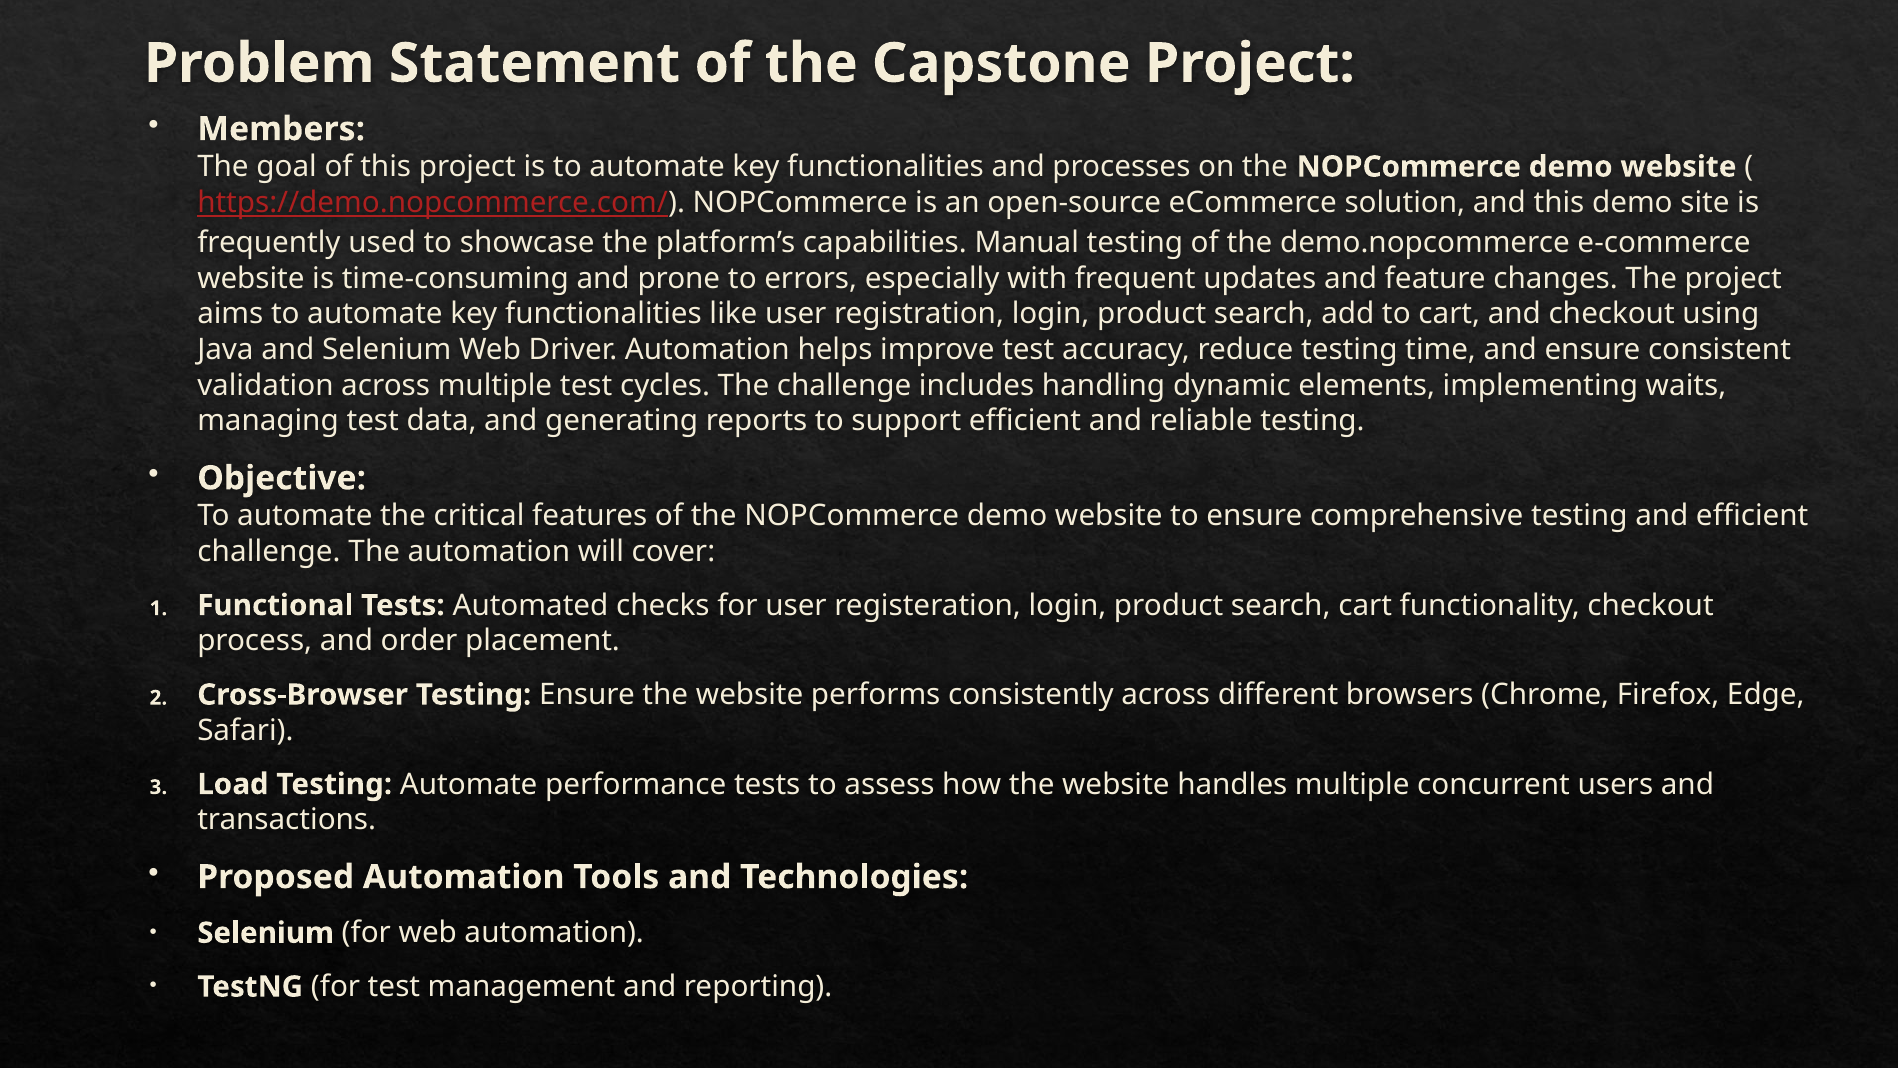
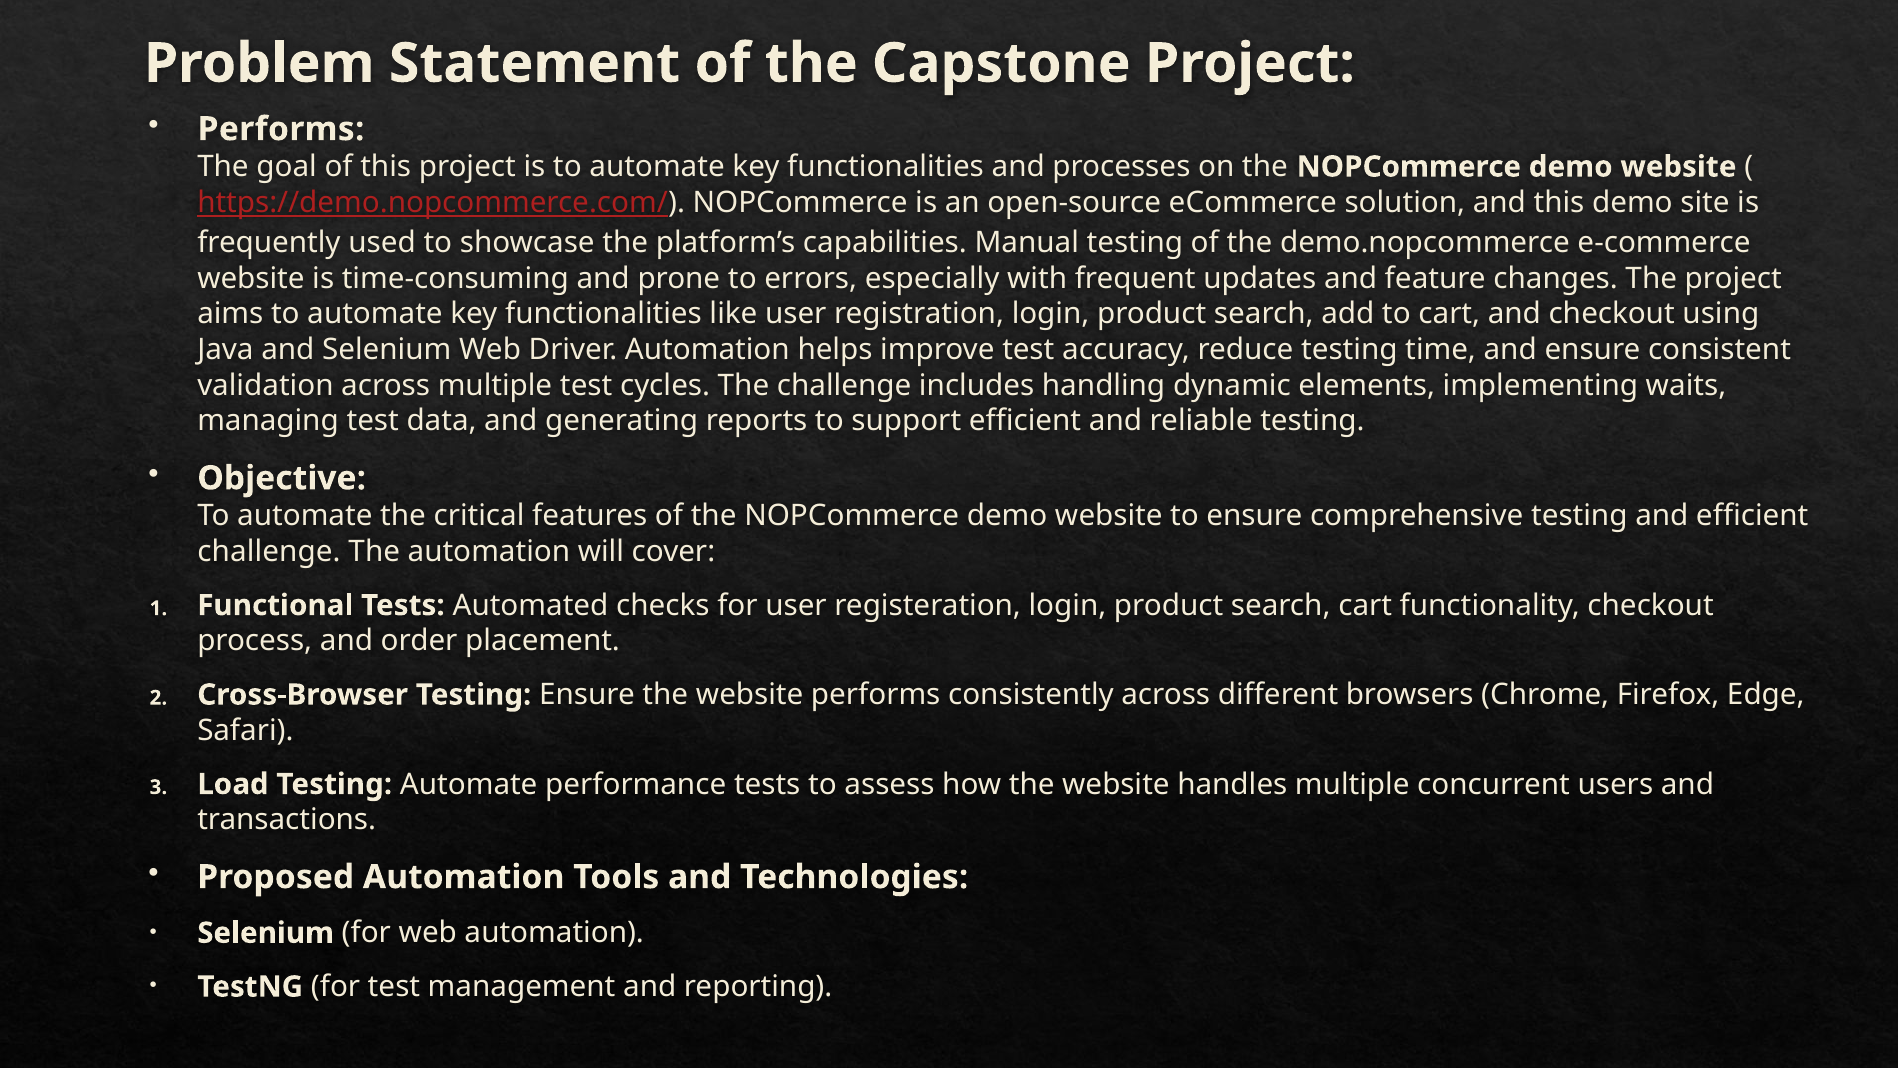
Members: Members -> Performs (281, 129)
